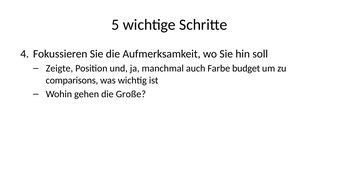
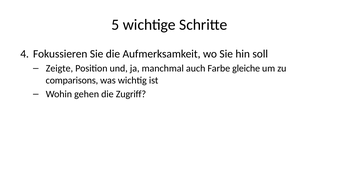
budget: budget -> gleiche (246, 68)
Große: Große -> Zugriff (131, 94)
